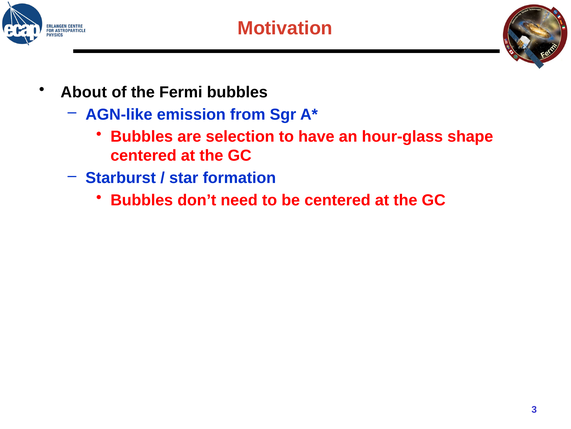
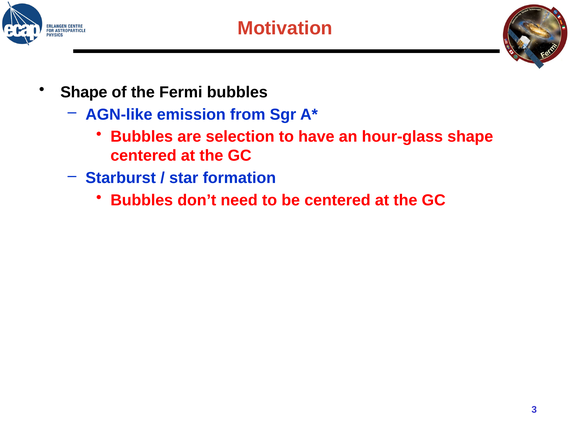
About: About -> Shape (84, 92)
